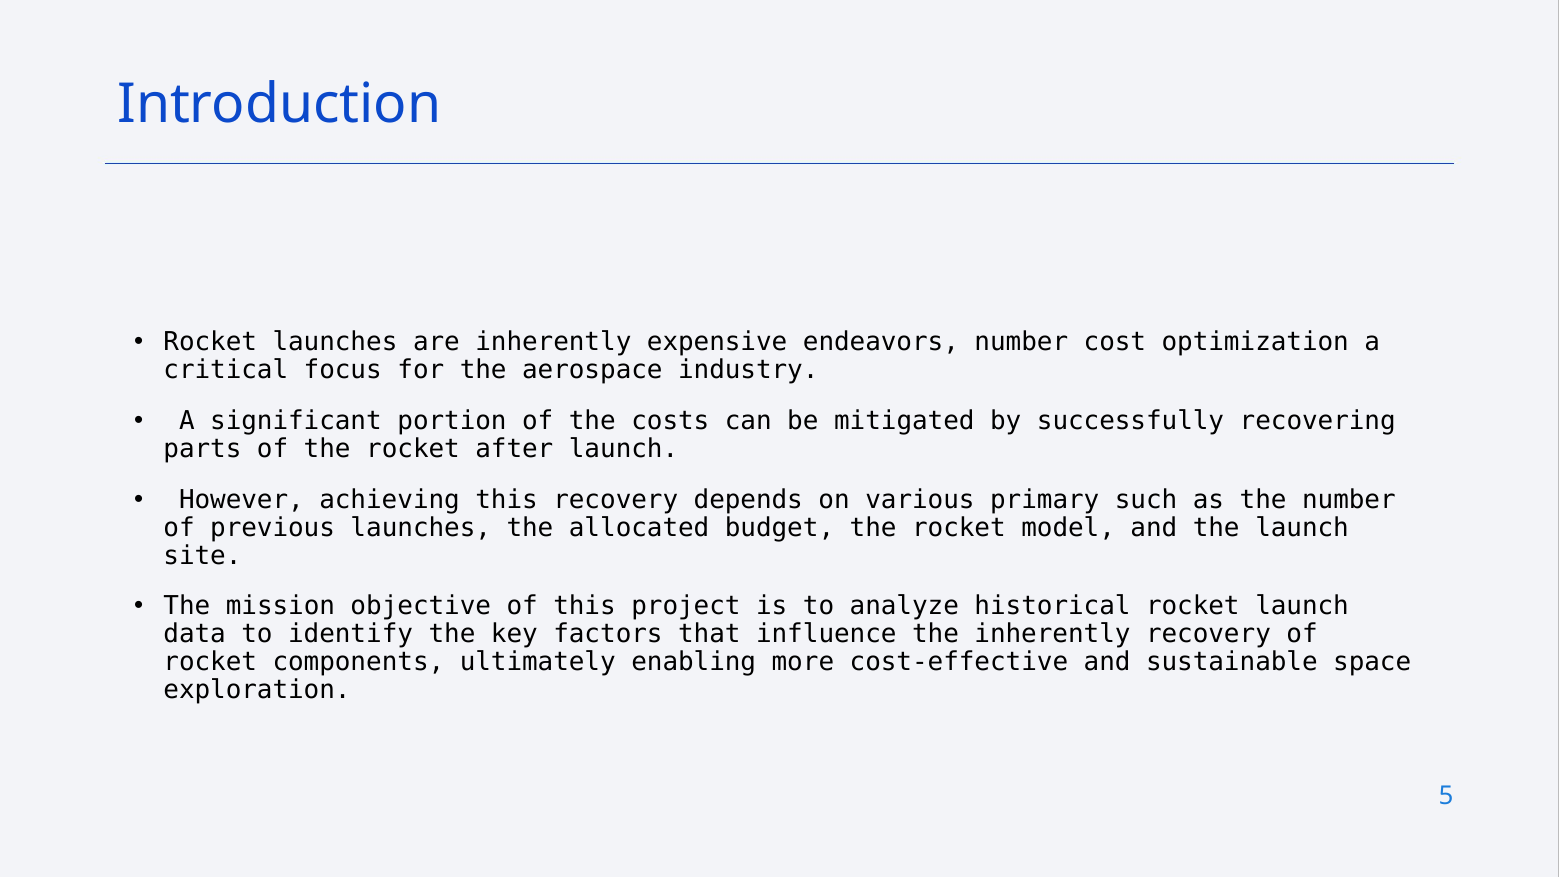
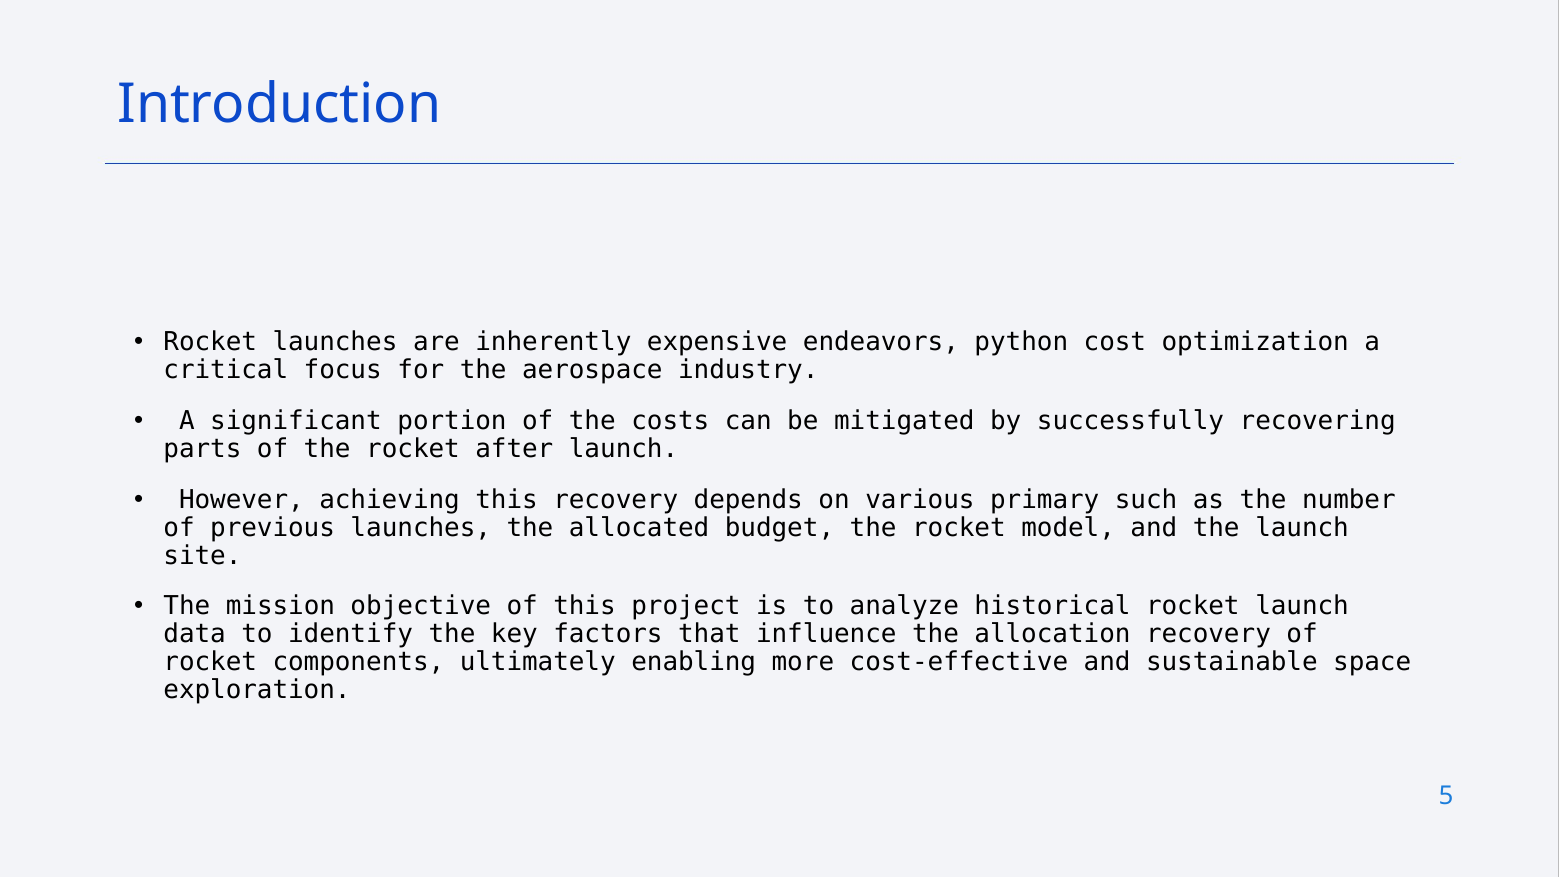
endeavors number: number -> python (1021, 342)
the inherently: inherently -> allocation (1052, 634)
